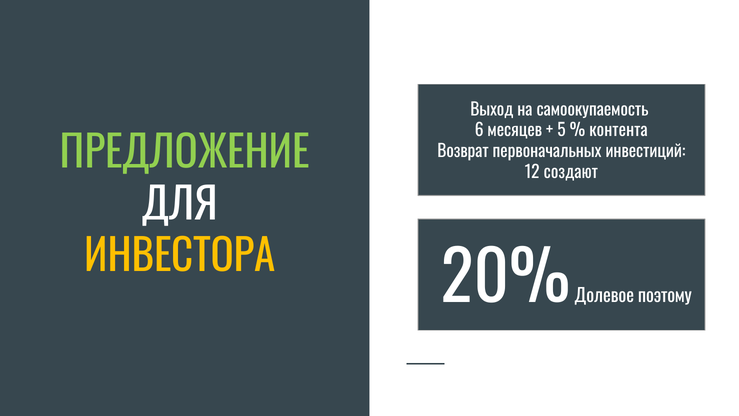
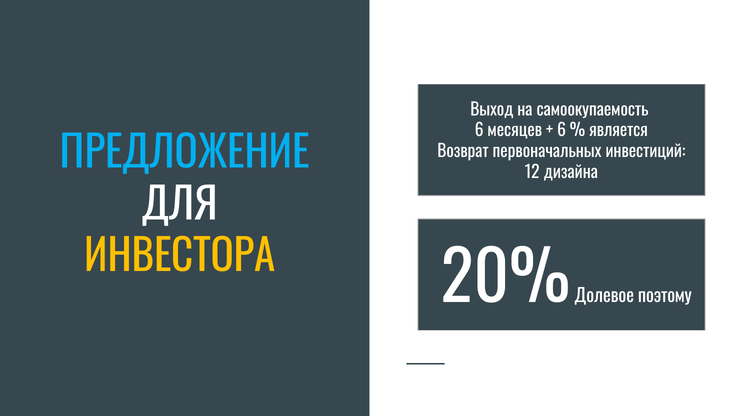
5: 5 -> 6 (562, 131)
контента: контента -> является (619, 131)
ПРЕДЛОЖЕНИЕ colour: light green -> light blue (185, 154)
создают: создают -> дизайна (571, 173)
